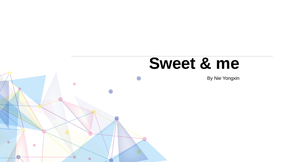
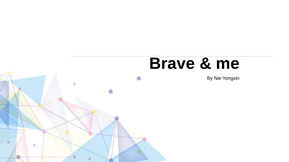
Sweet: Sweet -> Brave (172, 64)
